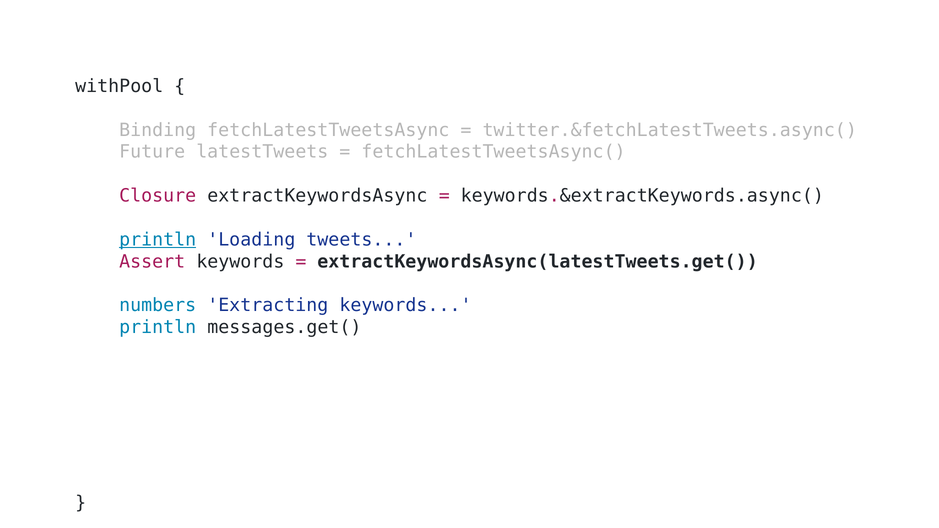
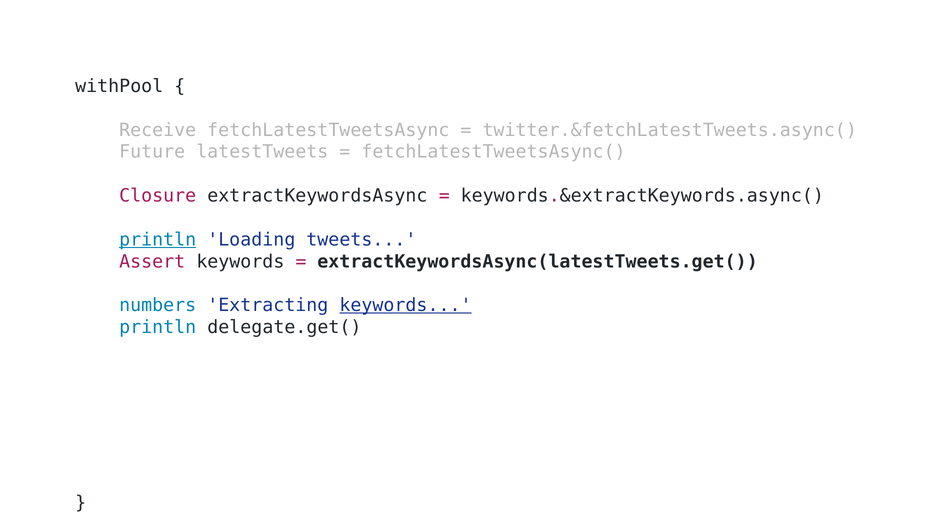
Binding: Binding -> Receive (158, 130)
keywords underline: none -> present (405, 305)
messages.get(: messages.get( -> delegate.get( (284, 327)
